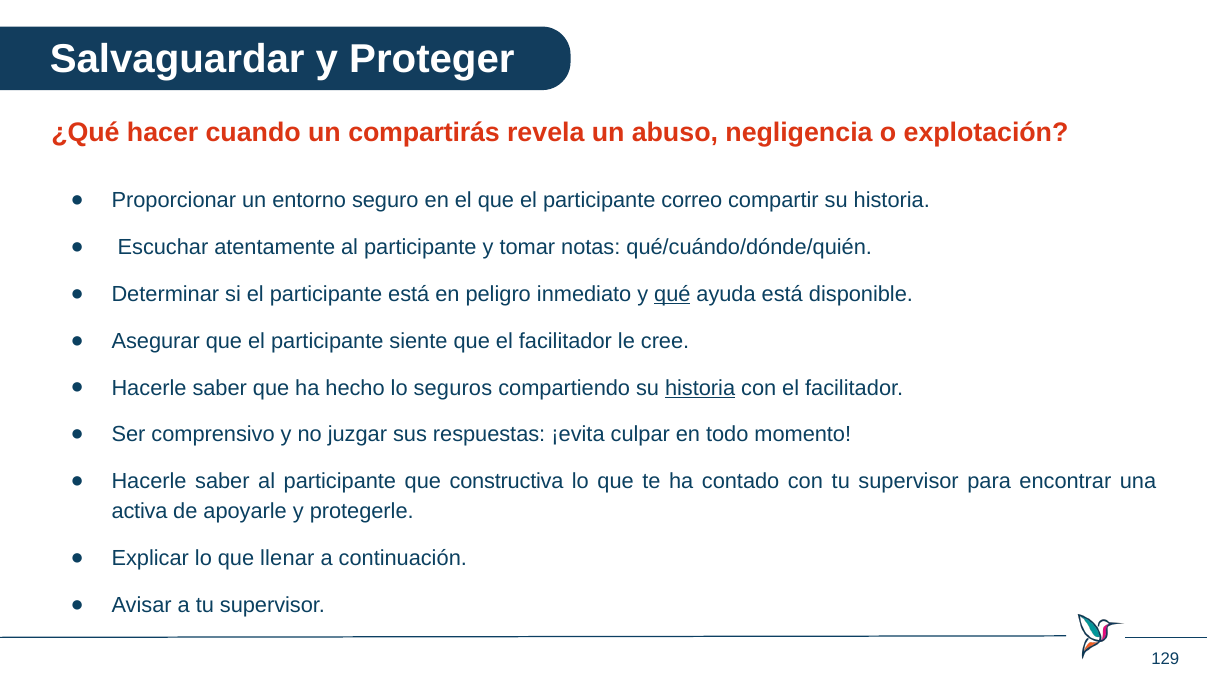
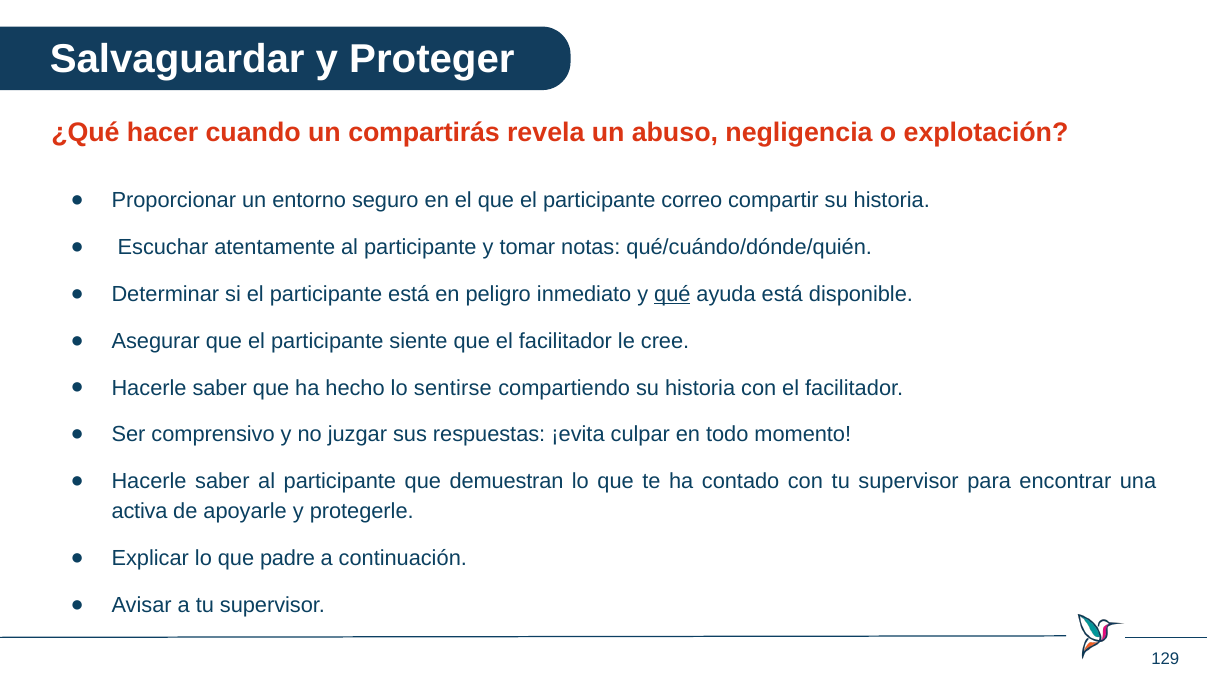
seguros: seguros -> sentirse (453, 388)
historia underline: present -> none (700, 388)
constructiva: constructiva -> demuestran (507, 482)
llenar: llenar -> padre (288, 559)
